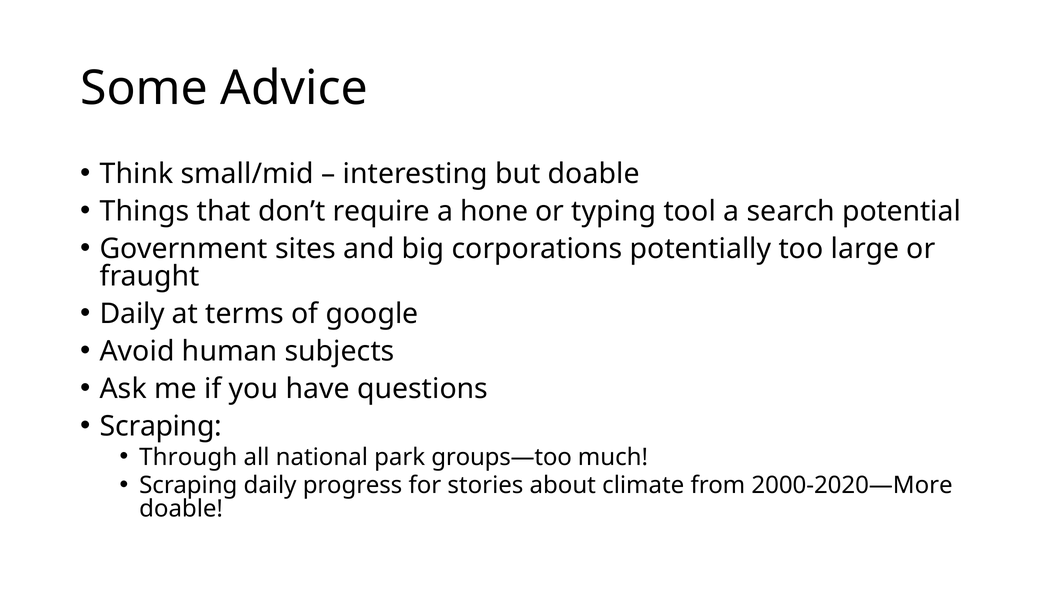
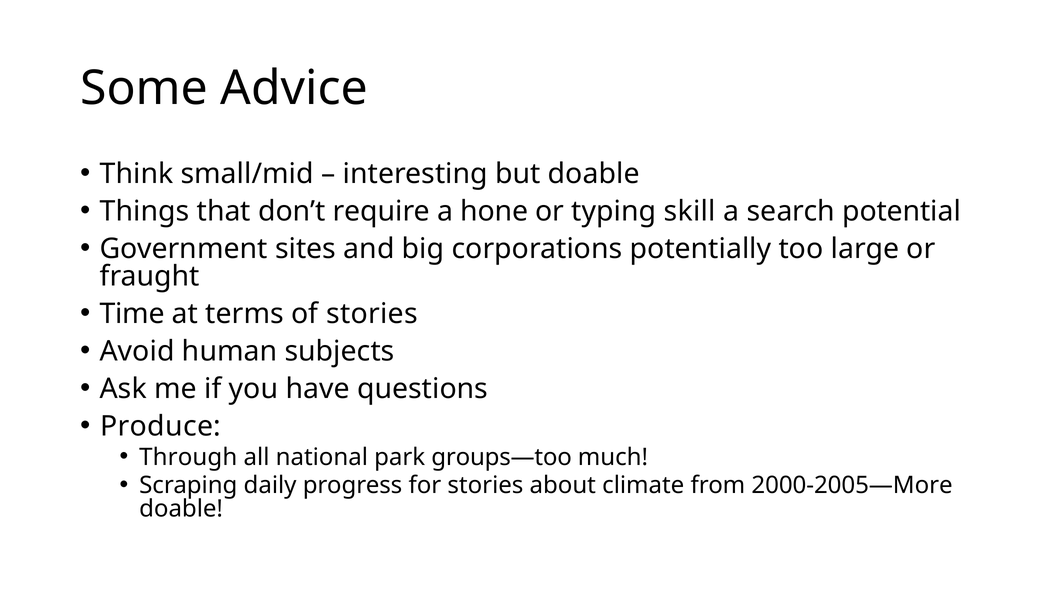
tool: tool -> skill (690, 212)
Daily: Daily -> Time (132, 314)
of google: google -> stories (372, 314)
Scraping: Scraping -> Produce (161, 427)
2000-2020—More: 2000-2020—More -> 2000-2005—More (852, 486)
